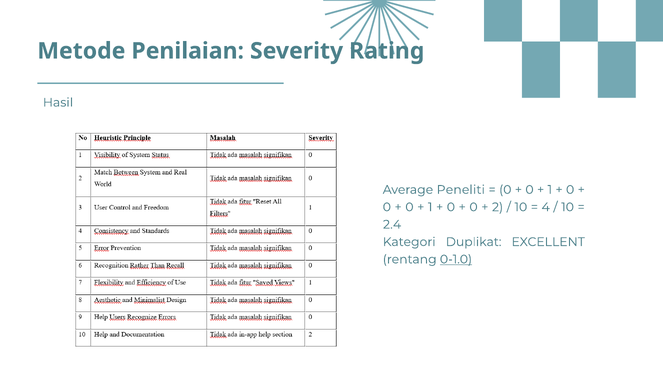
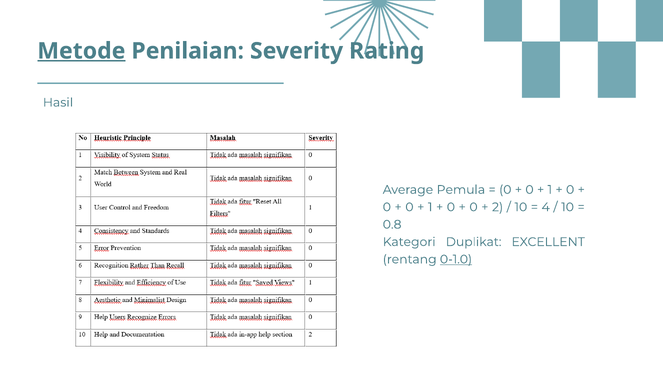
Metode underline: none -> present (81, 51)
Peneliti: Peneliti -> Pemula (461, 190)
2.4: 2.4 -> 0.8 (392, 224)
